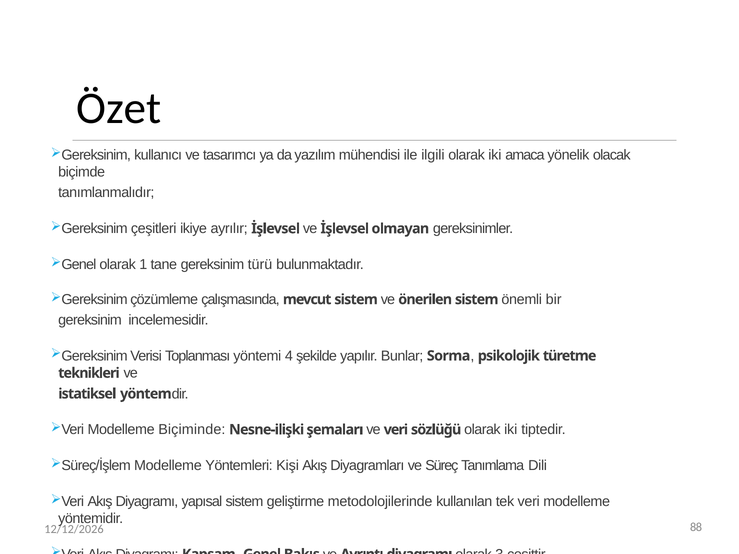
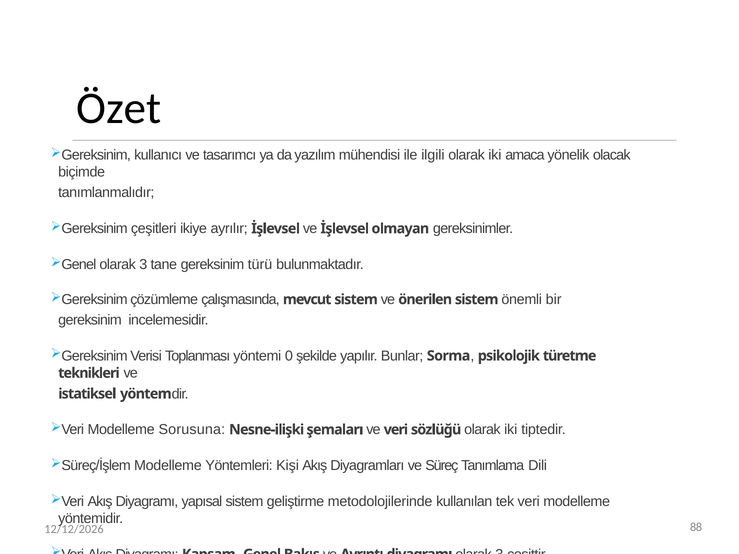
1: 1 -> 3 (143, 265)
4: 4 -> 0 (289, 356)
Biçiminde: Biçiminde -> Sorusuna (192, 430)
